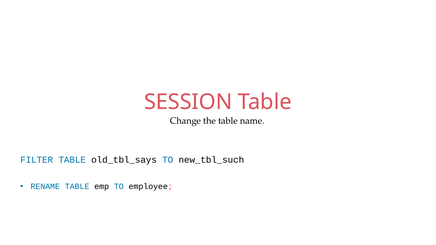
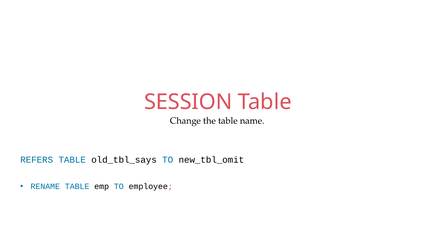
FILTER: FILTER -> REFERS (37, 160)
new_tbl_such: new_tbl_such -> new_tbl_omit (211, 160)
